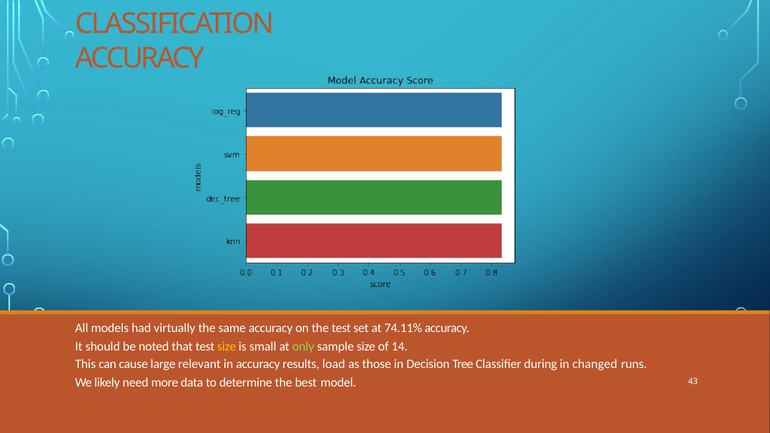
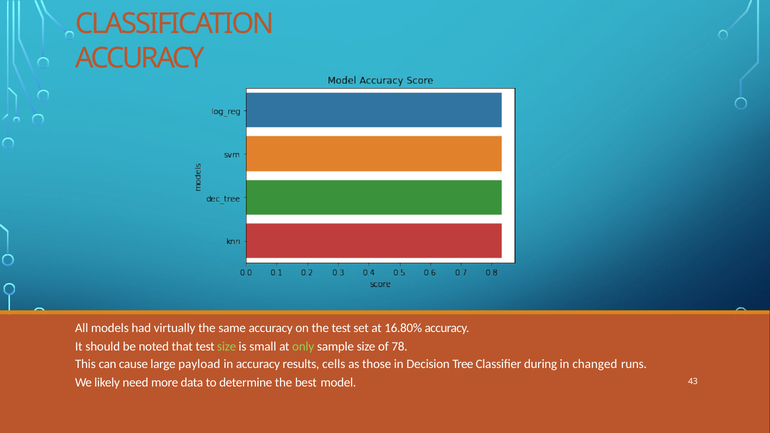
74.11%: 74.11% -> 16.80% (403, 328)
size colour: yellow -> light green (227, 347)
14: 14 -> 78 (400, 347)
relevant: relevant -> payload (199, 364)
load: load -> cells (334, 364)
